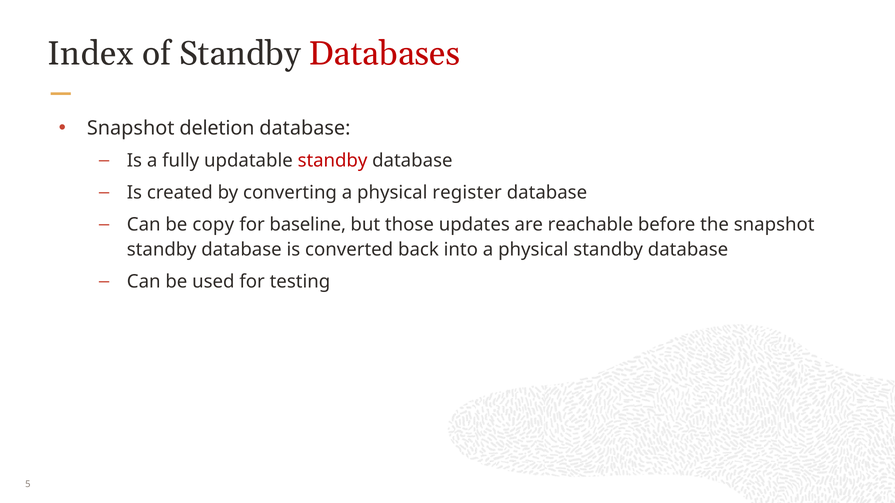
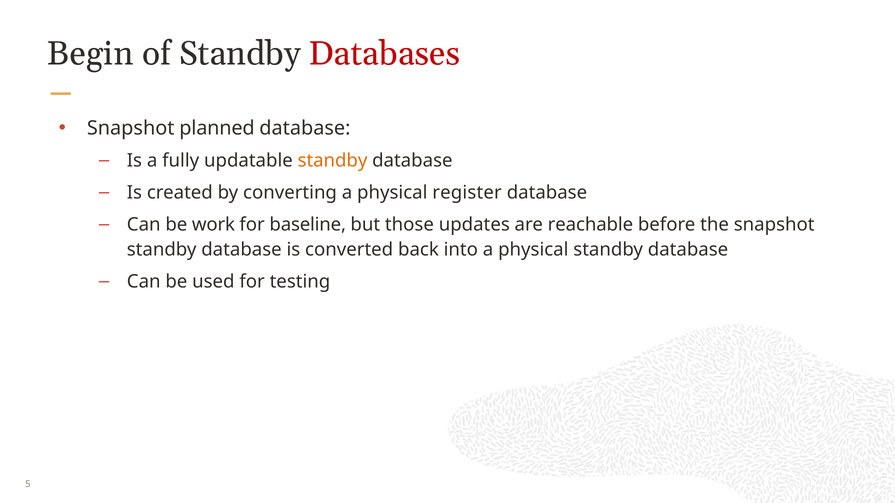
Index: Index -> Begin (90, 54)
deletion: deletion -> planned (217, 128)
standby colour: red -> orange (333, 161)
copy: copy -> work (213, 225)
